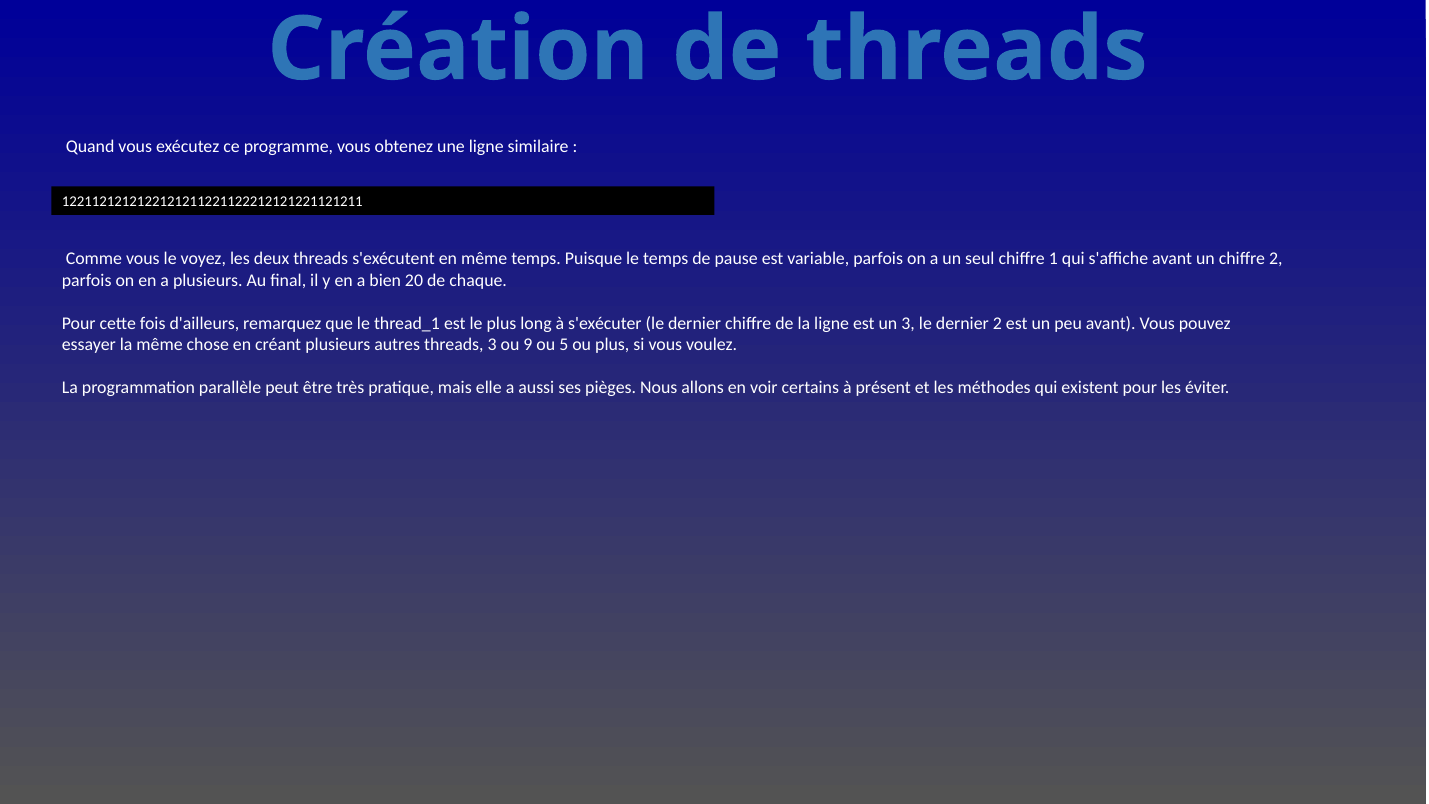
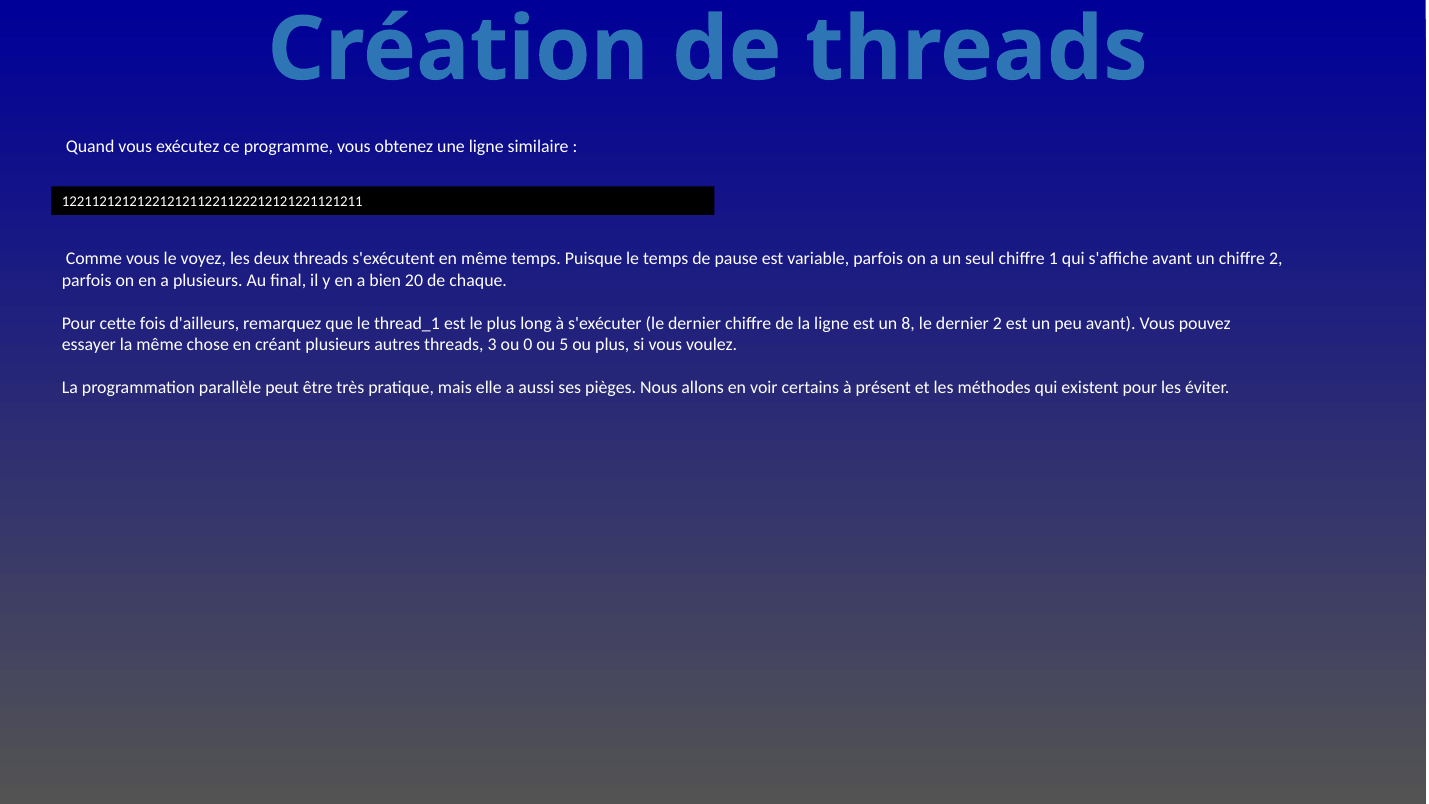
un 3: 3 -> 8 (908, 323)
9: 9 -> 0 (528, 345)
